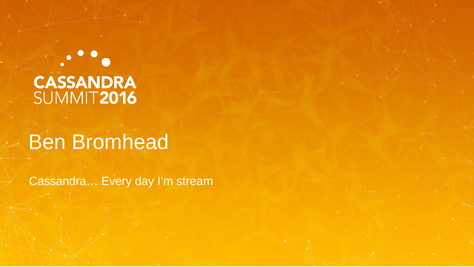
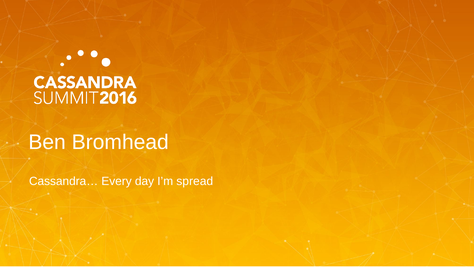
stream: stream -> spread (195, 181)
